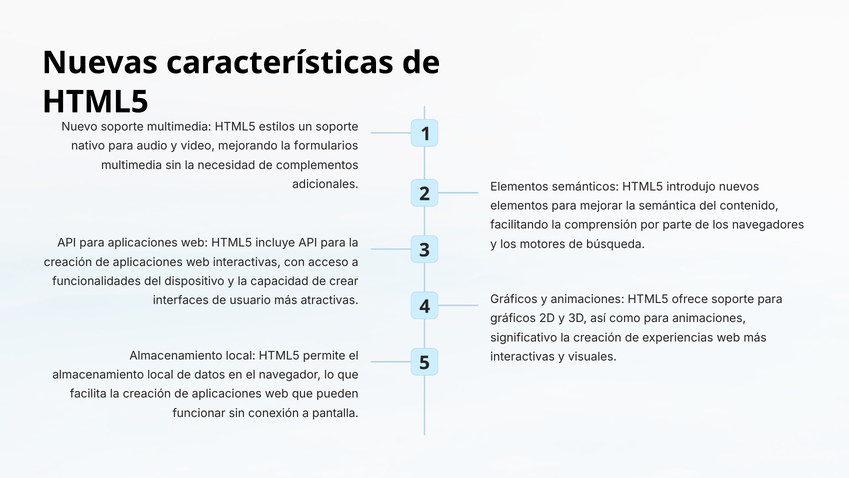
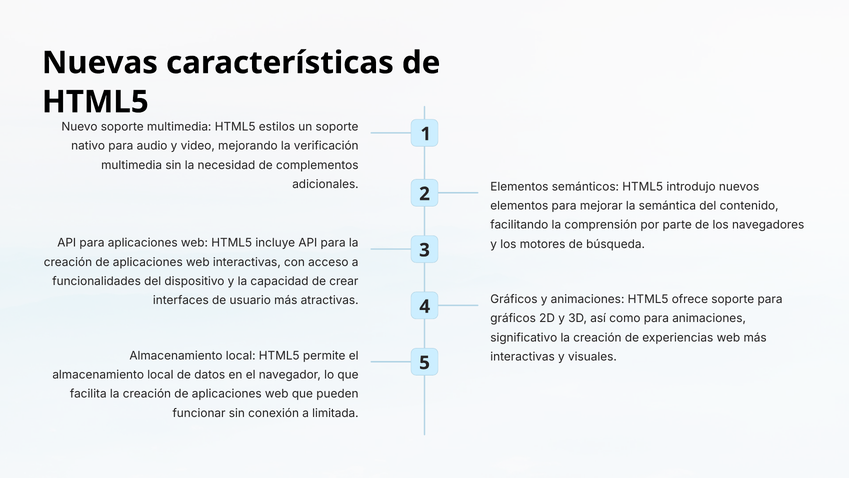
formularios: formularios -> verificación (326, 146)
pantalla: pantalla -> limitada (335, 413)
